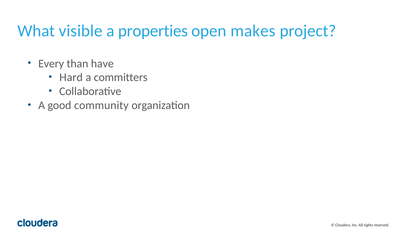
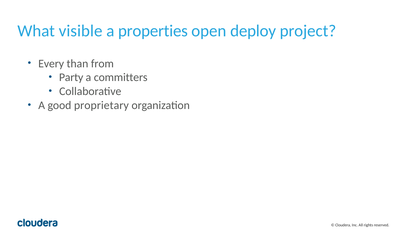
makes: makes -> deploy (253, 31)
have: have -> from (102, 64)
Hard: Hard -> Party (71, 78)
community: community -> proprietary (101, 105)
